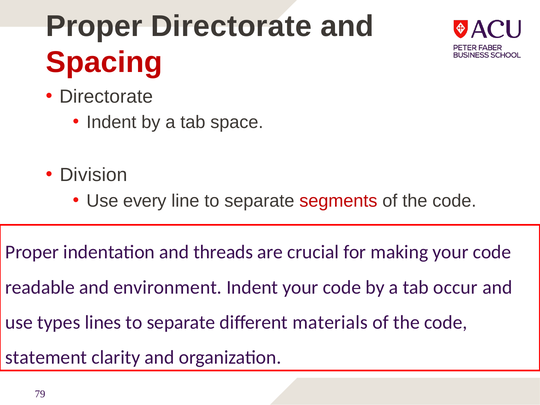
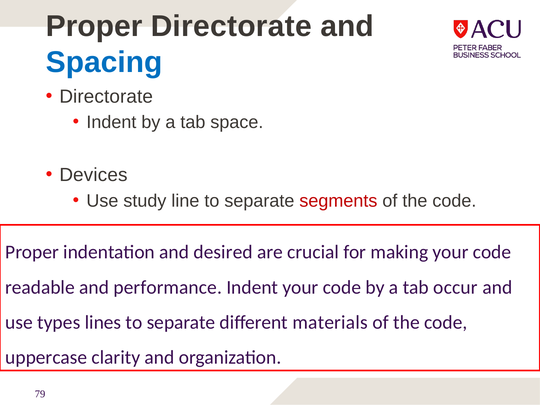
Spacing colour: red -> blue (104, 62)
Division: Division -> Devices (94, 175)
every: every -> study (145, 201)
threads: threads -> desired (223, 252)
environment: environment -> performance (168, 287)
statement: statement -> uppercase (46, 357)
